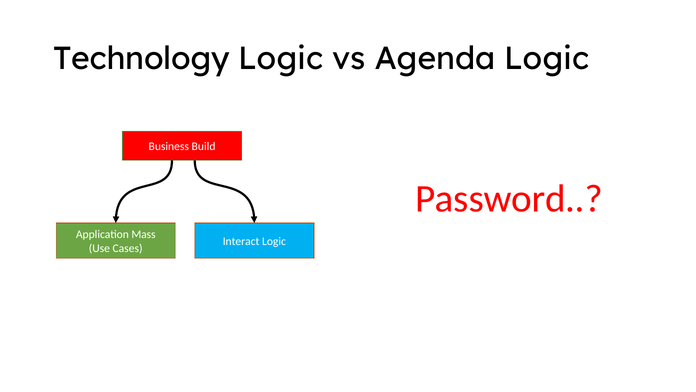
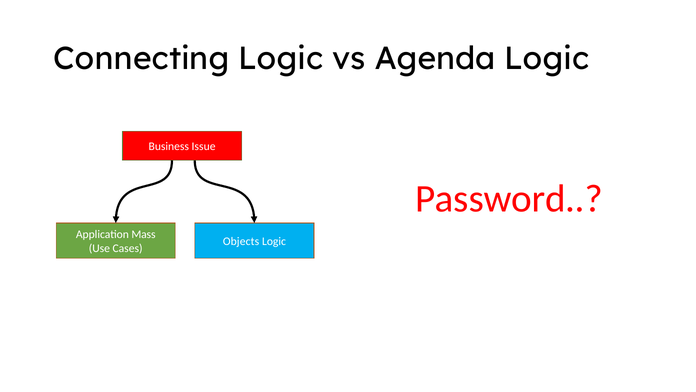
Technology: Technology -> Connecting (141, 58)
Build: Build -> Issue (204, 146)
Interact: Interact -> Objects (241, 241)
